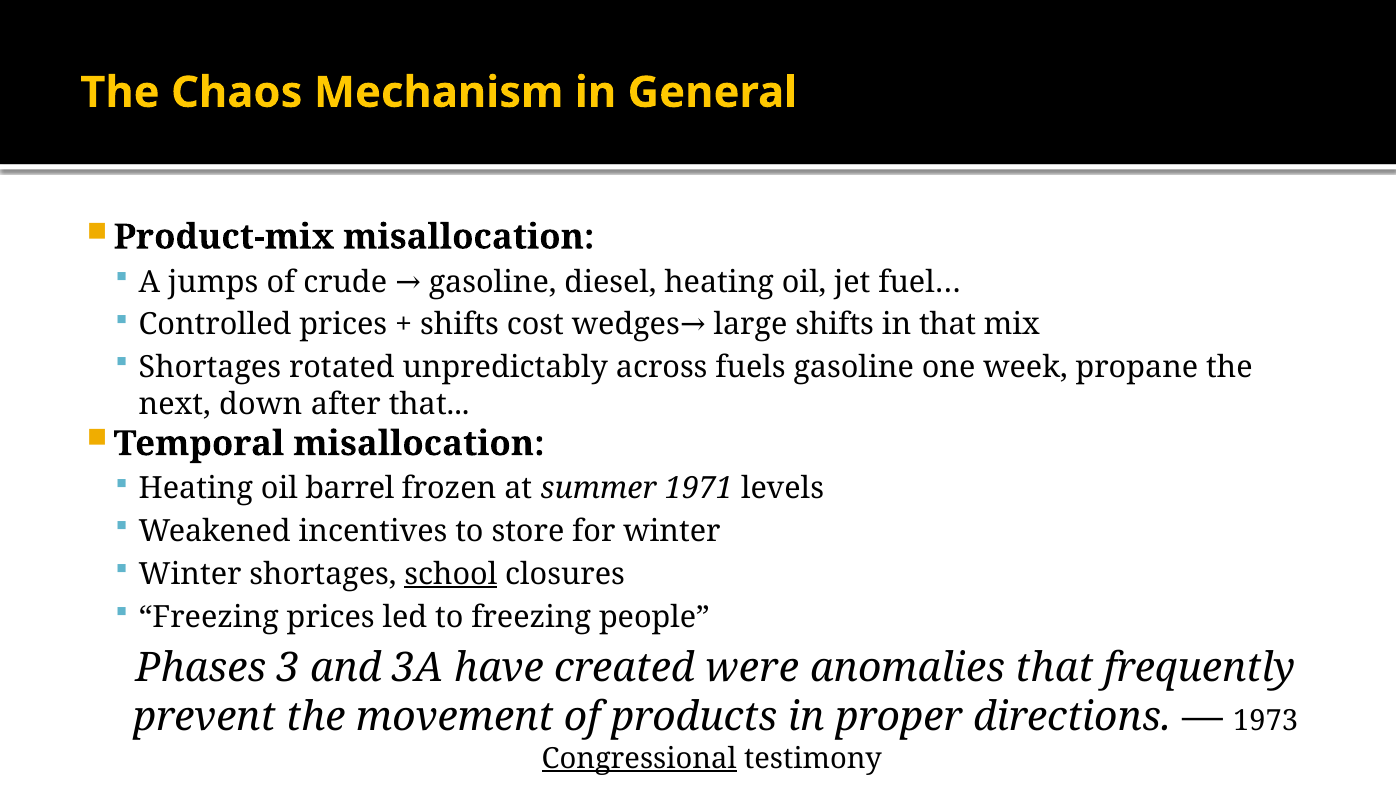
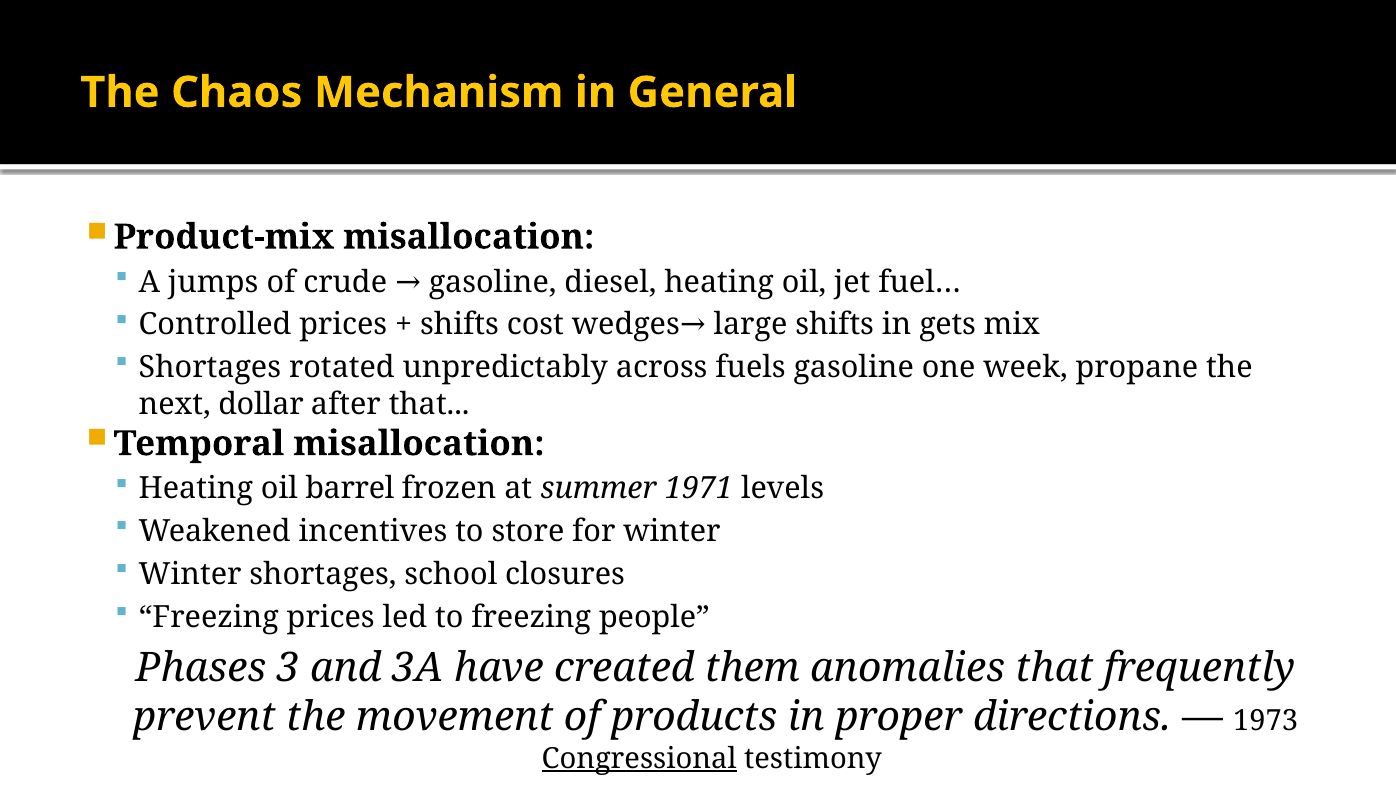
in that: that -> gets (948, 325)
down: down -> dollar (261, 404)
school underline: present -> none (451, 574)
were: were -> them (752, 669)
